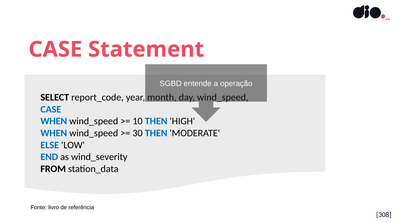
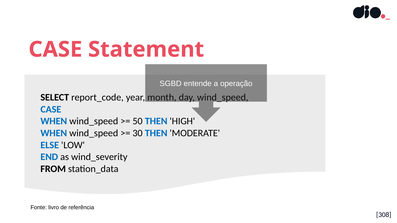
10: 10 -> 50 (138, 121)
